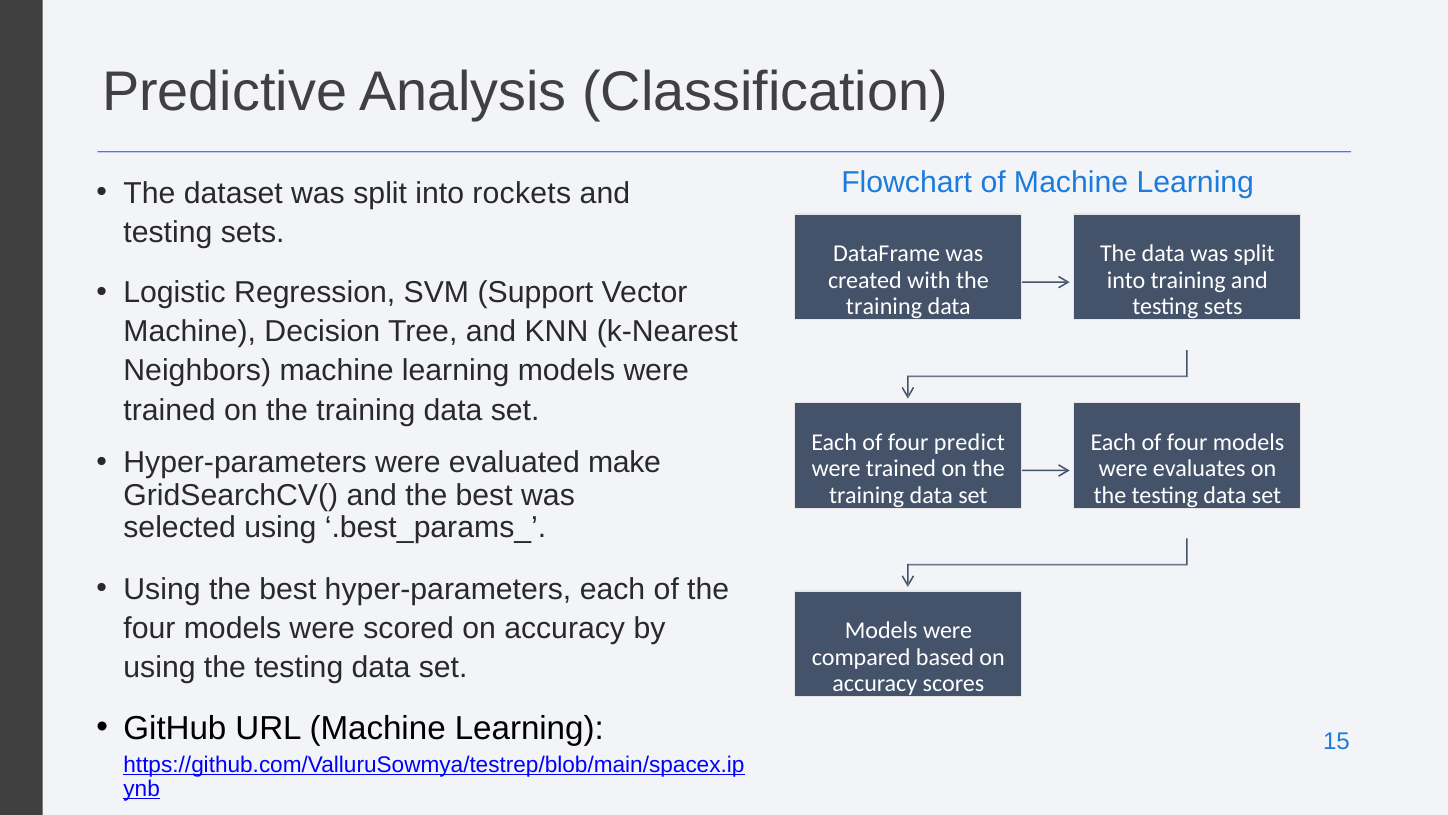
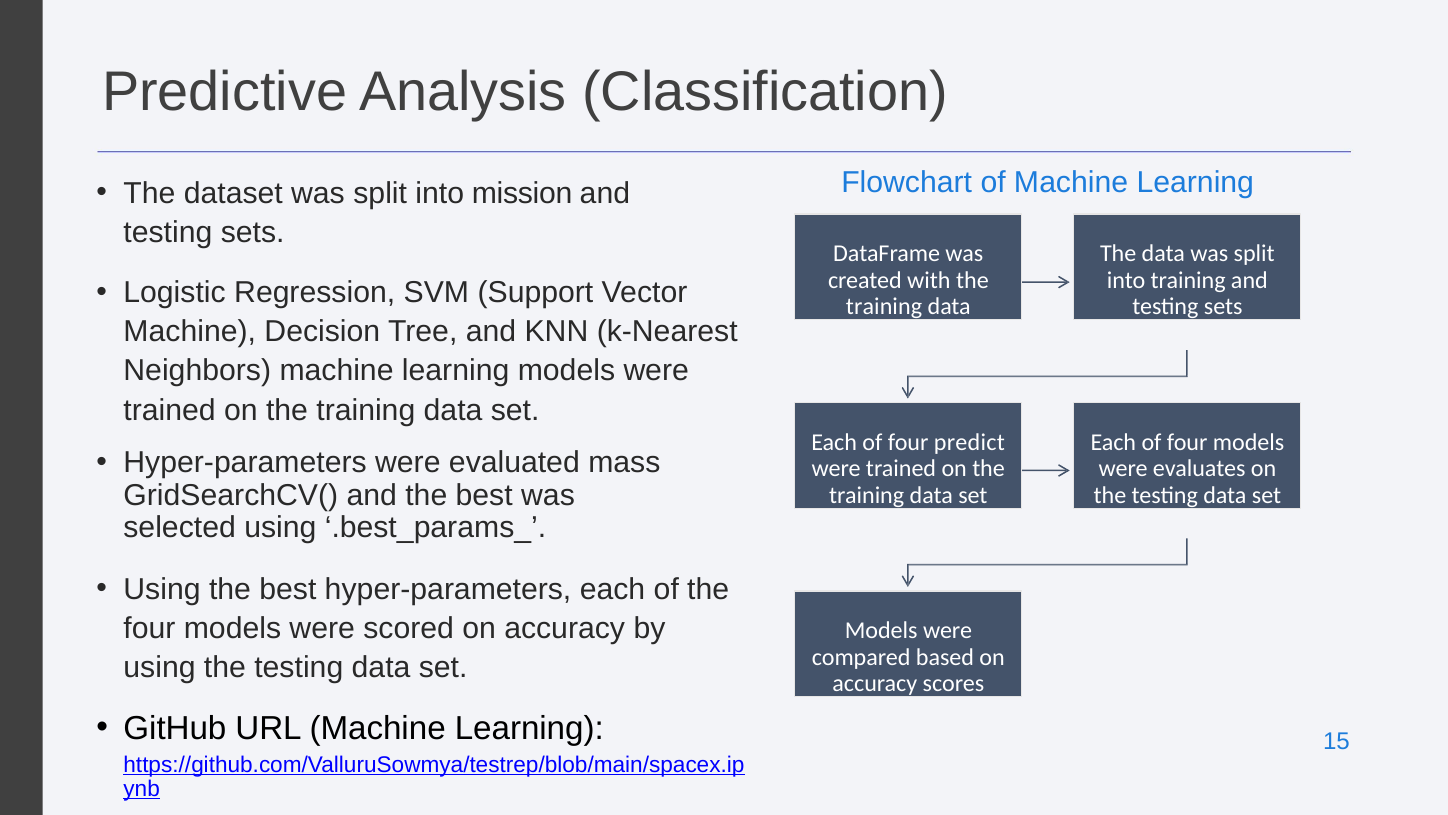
rockets: rockets -> mission (522, 193)
make: make -> mass (624, 462)
